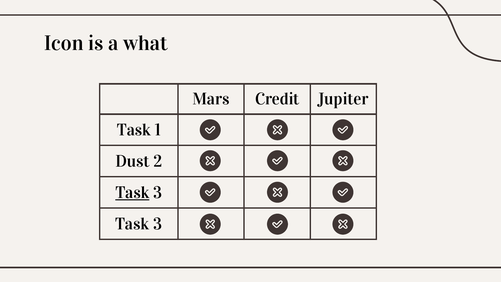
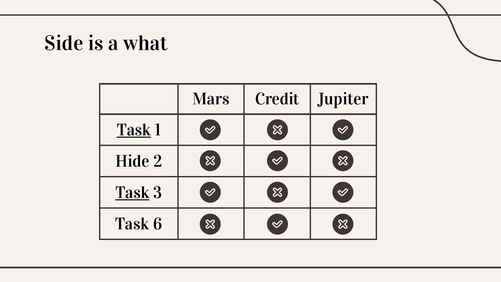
Icon: Icon -> Side (64, 43)
Task underline: none -> present (134, 130)
Dust: Dust -> Hide (133, 161)
3: 3 -> 6 (158, 224)
